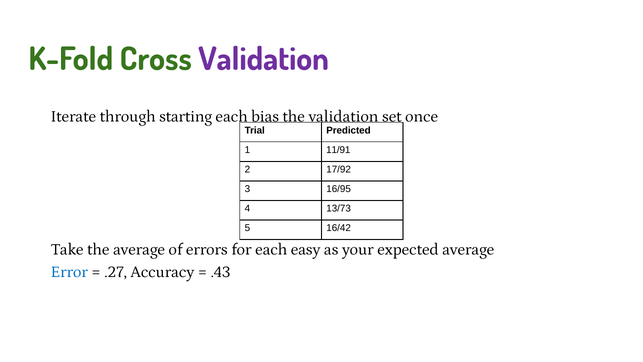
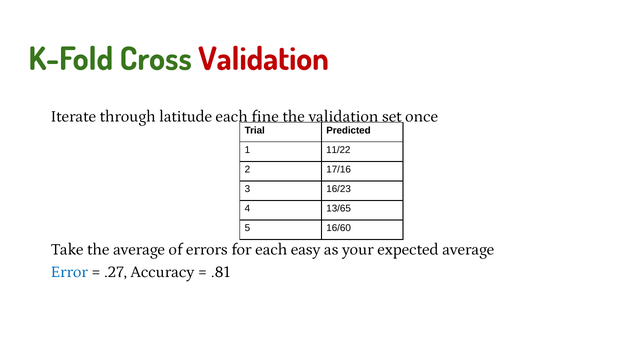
Validation colour: purple -> red (264, 59)
starting: starting -> latitude (186, 116)
bias: bias -> fine (265, 116)
11/91: 11/91 -> 11/22 (338, 150)
17/92: 17/92 -> 17/16 (339, 169)
16/95: 16/95 -> 16/23 (339, 189)
13/73: 13/73 -> 13/65 (339, 208)
16/42: 16/42 -> 16/60 (339, 228)
.43: .43 -> .81 (221, 272)
